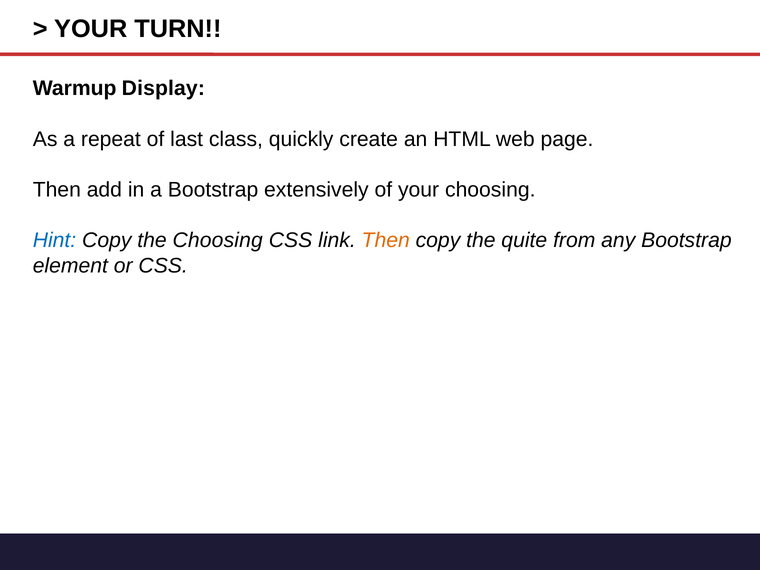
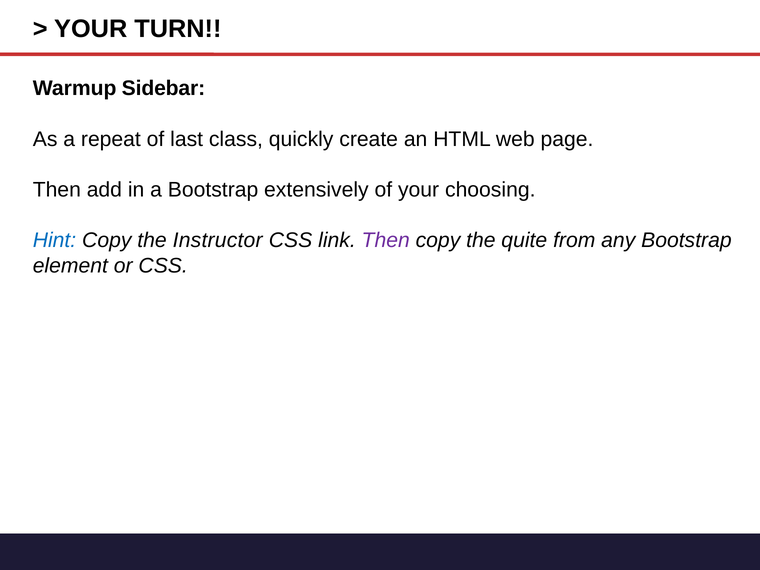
Display: Display -> Sidebar (163, 88)
the Choosing: Choosing -> Instructor (218, 240)
Then colour: orange -> purple (386, 240)
